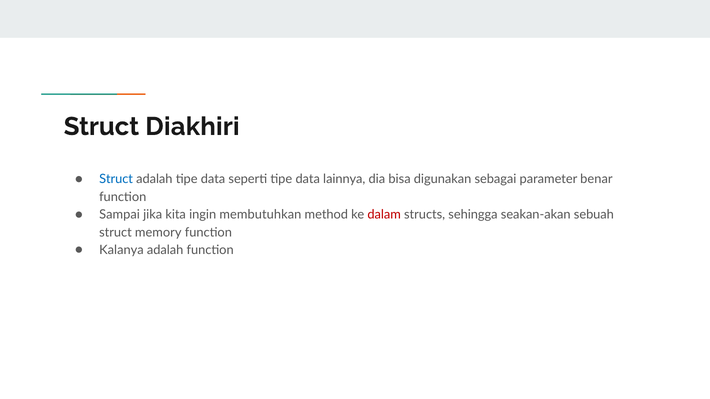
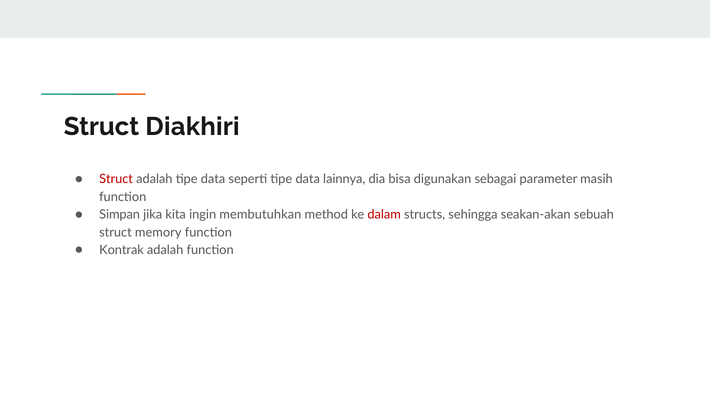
Struct colour: blue -> red (116, 179)
benar: benar -> masih (596, 179)
Sampai: Sampai -> Simpan (120, 215)
Kalanya: Kalanya -> Kontrak (122, 250)
